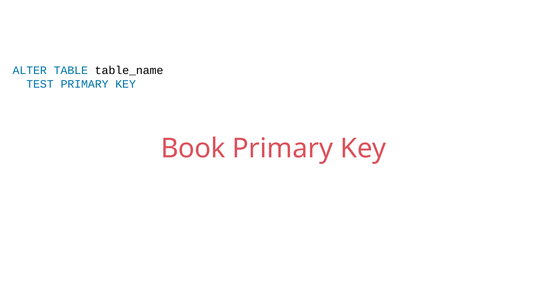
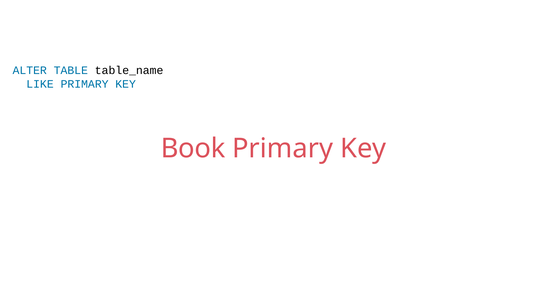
TEST: TEST -> LIKE (40, 84)
